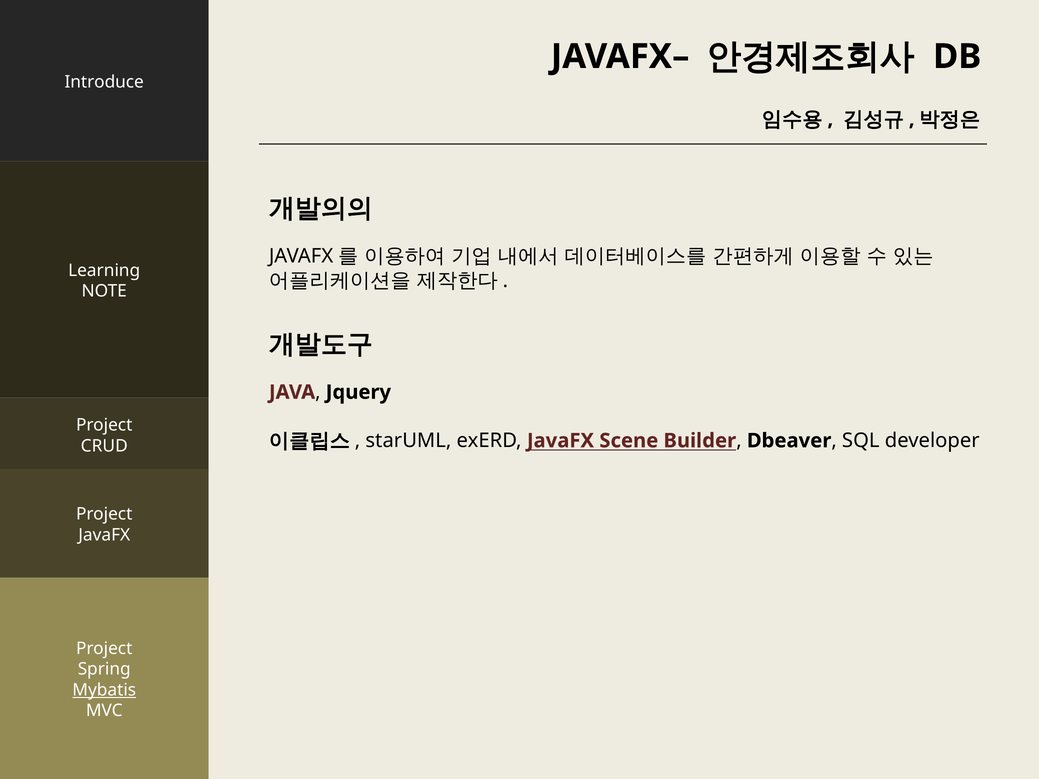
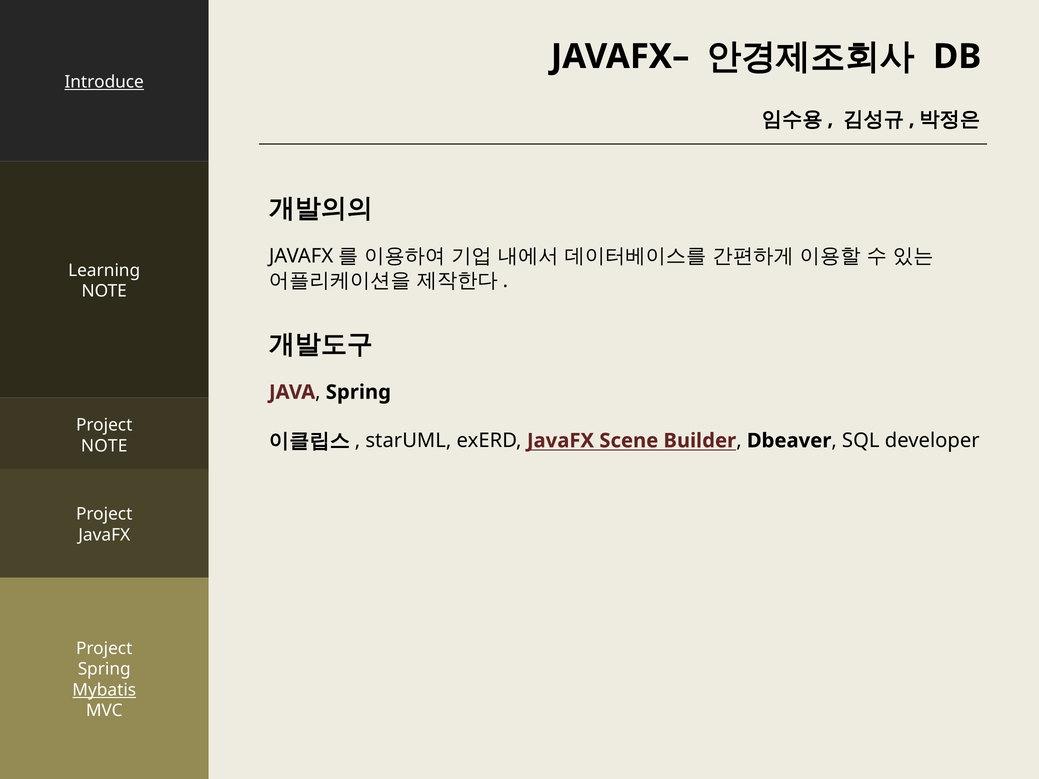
Introduce underline: none -> present (104, 82)
JAVA Jquery: Jquery -> Spring (358, 392)
CRUD: CRUD -> NOTE (104, 446)
